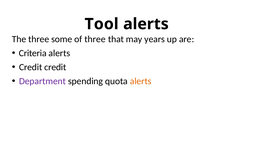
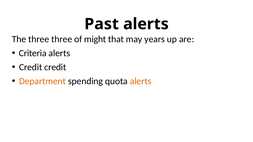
Tool: Tool -> Past (102, 24)
three some: some -> three (62, 39)
of three: three -> might (95, 39)
Department colour: purple -> orange (42, 81)
